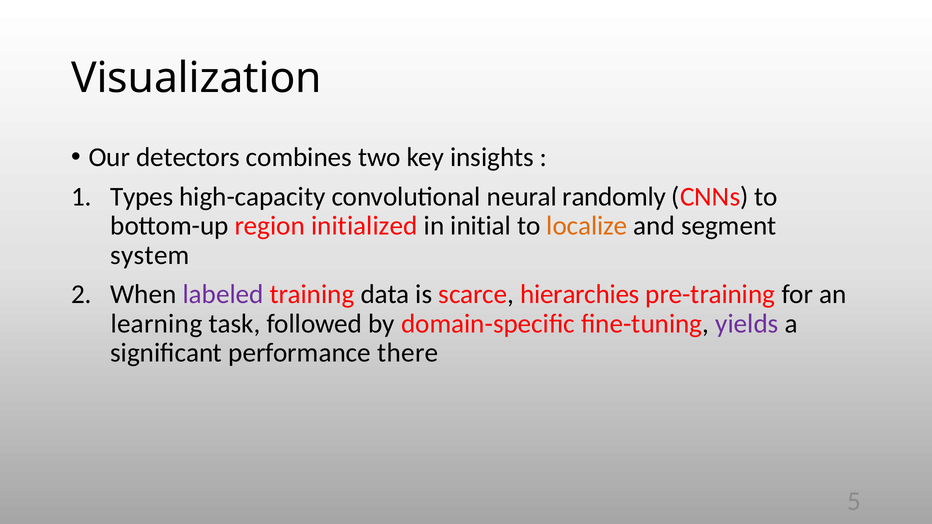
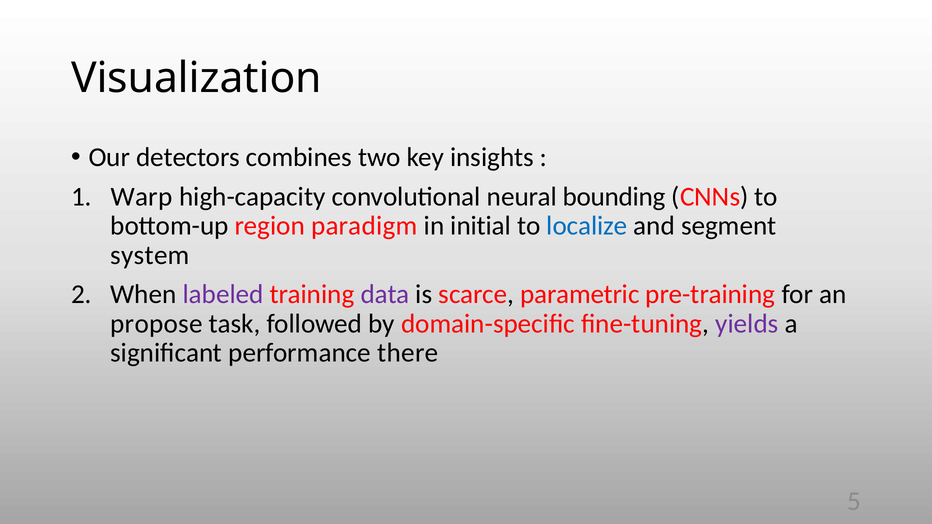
Types: Types -> Warp (142, 197)
randomly: randomly -> bounding (614, 197)
initialized: initialized -> paradigm (364, 226)
localize colour: orange -> blue (587, 226)
data colour: black -> purple (385, 294)
hierarchies: hierarchies -> parametric (580, 294)
learning: learning -> propose (156, 324)
